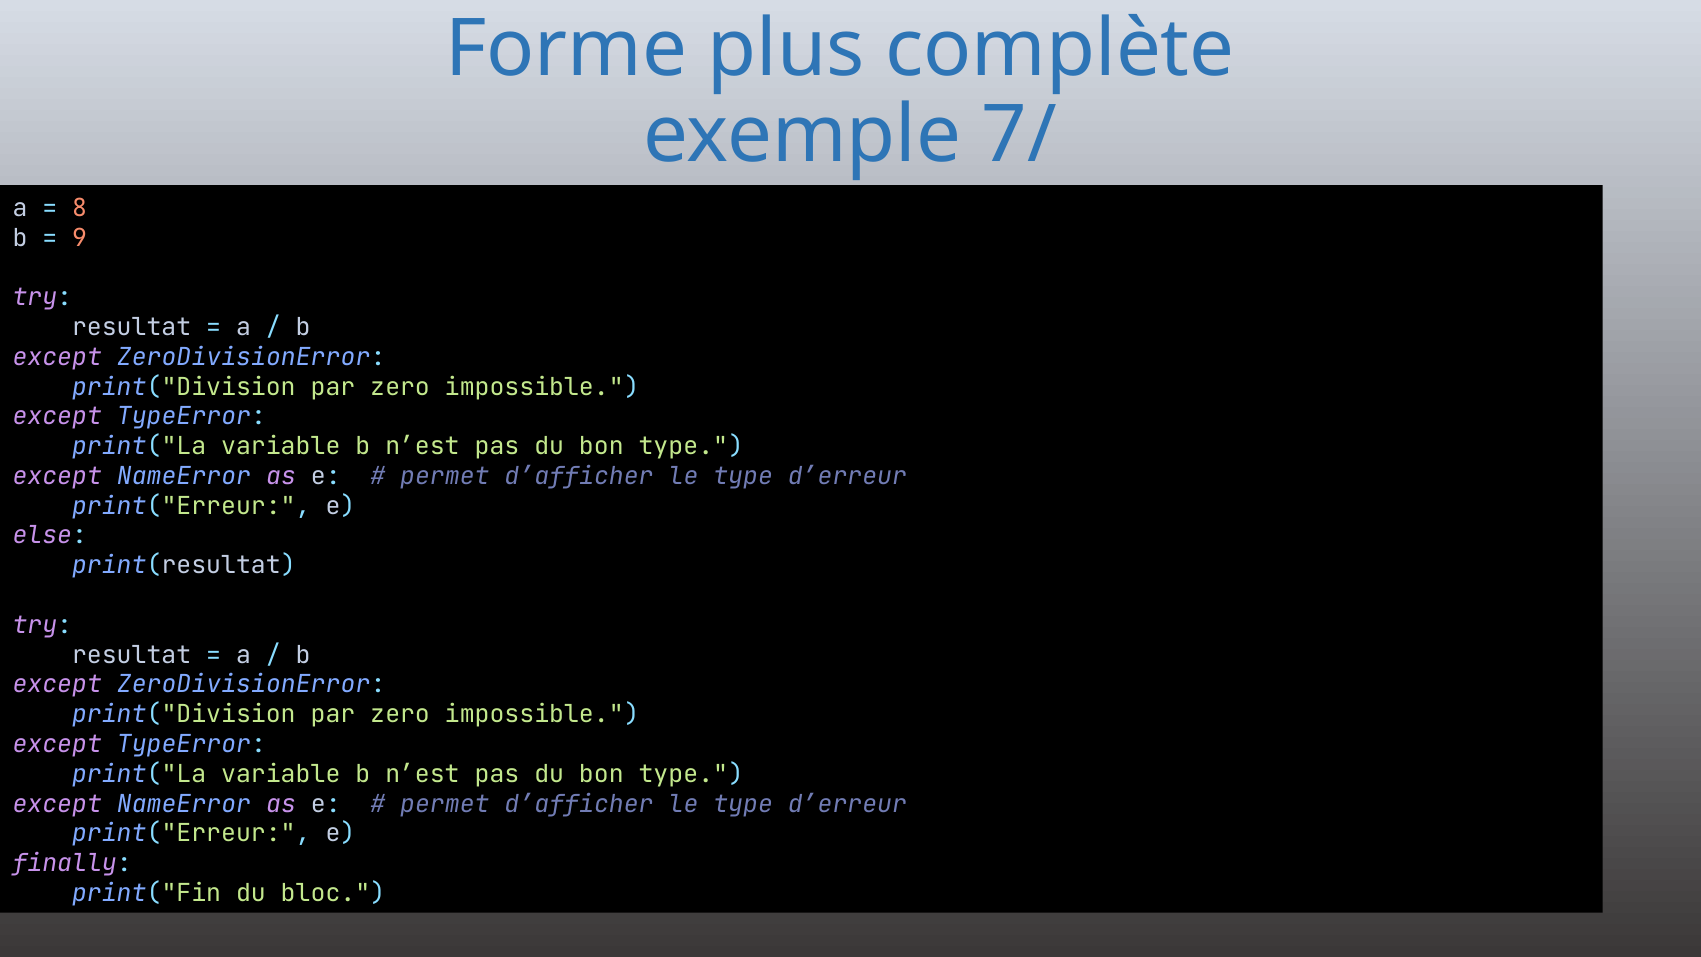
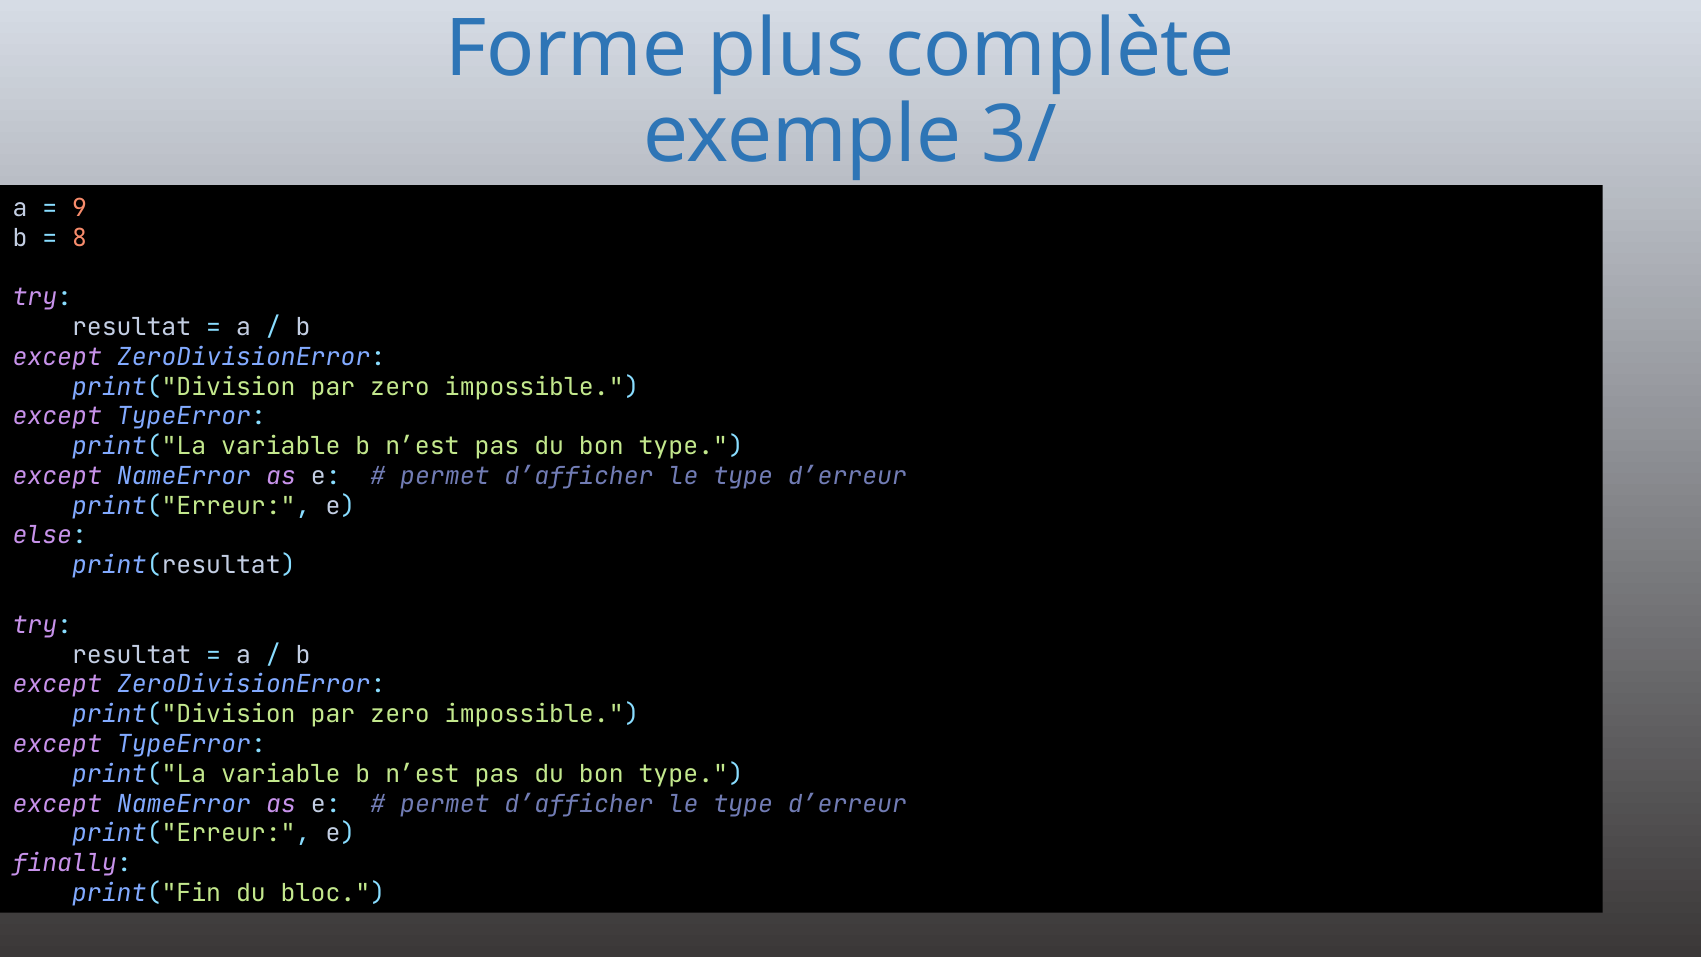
7/: 7/ -> 3/ (1020, 135)
8: 8 -> 9 (80, 208)
9: 9 -> 8 (80, 238)
